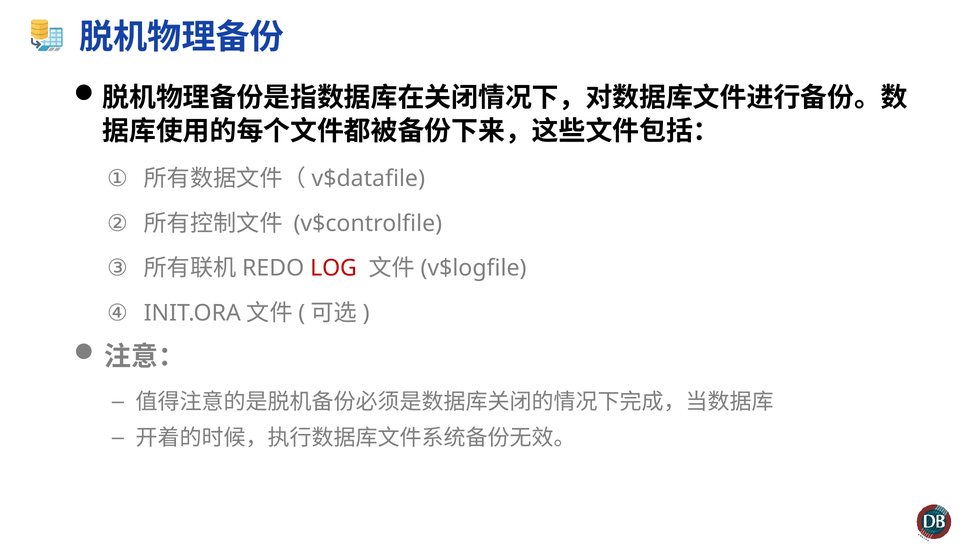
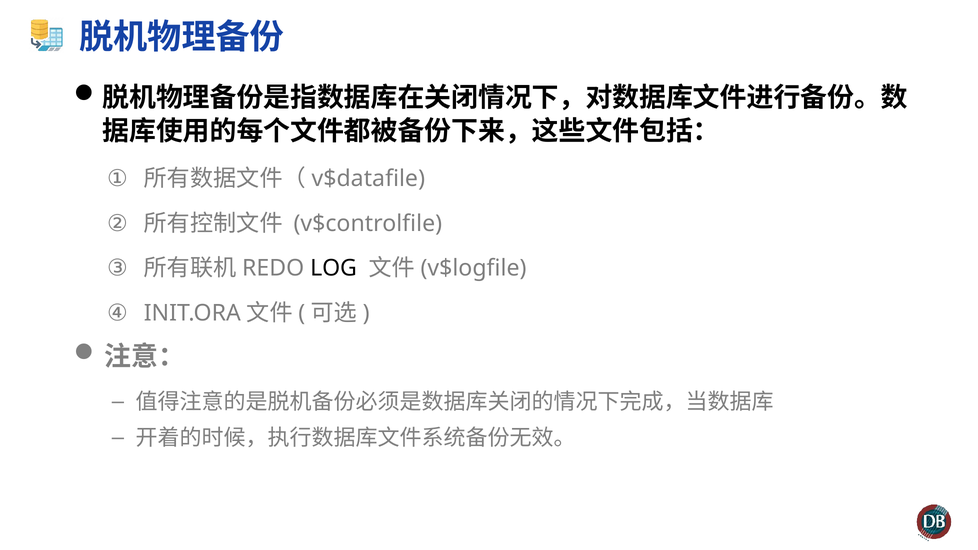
LOG colour: red -> black (334, 268)
